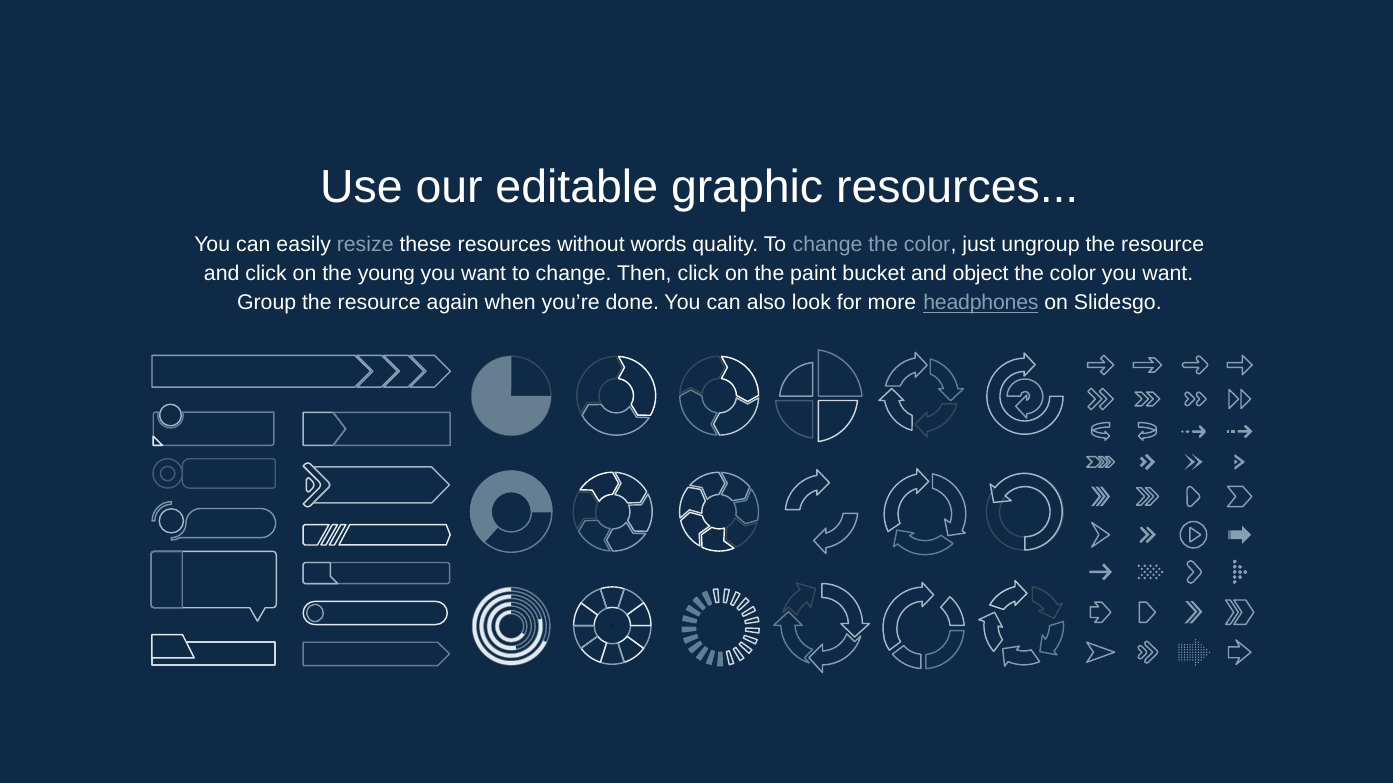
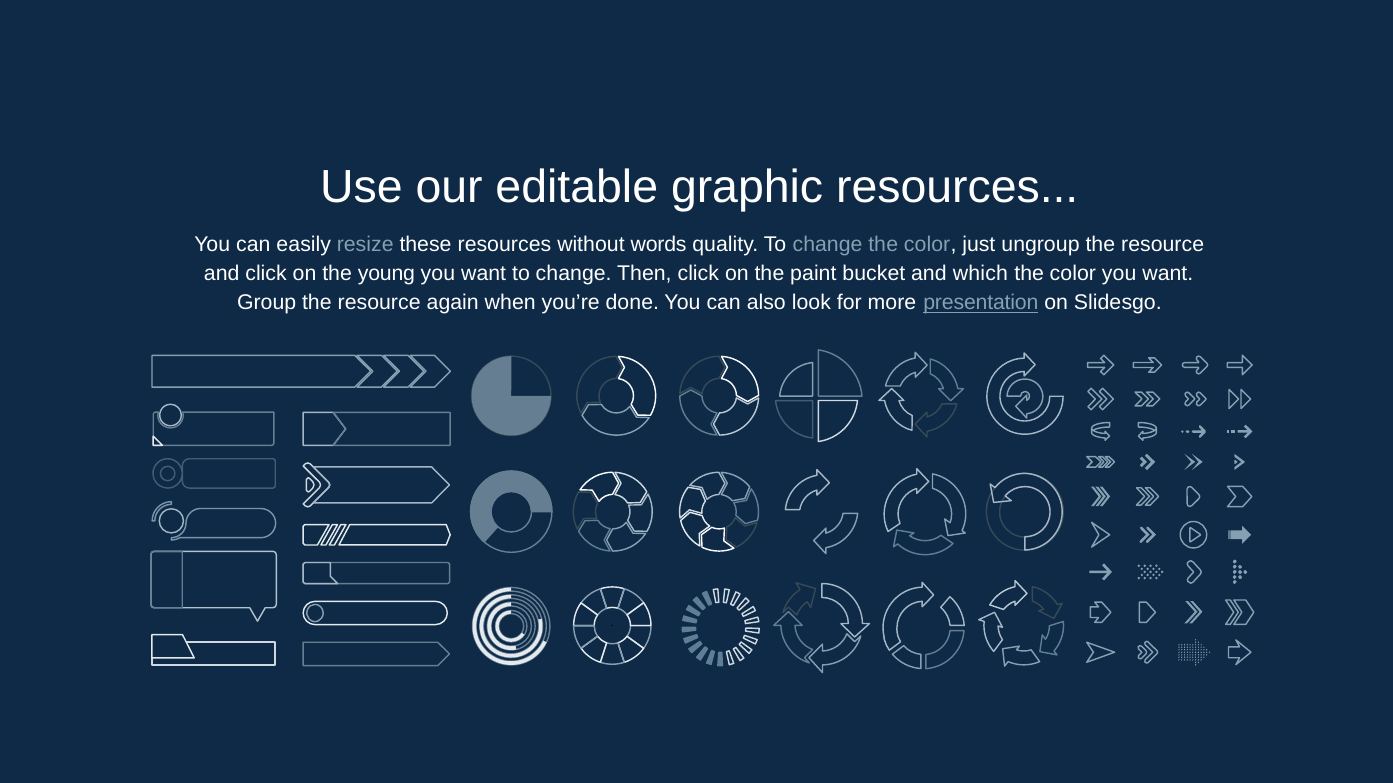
object: object -> which (980, 274)
headphones: headphones -> presentation (981, 303)
